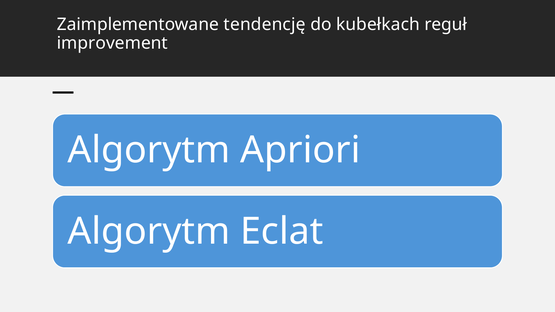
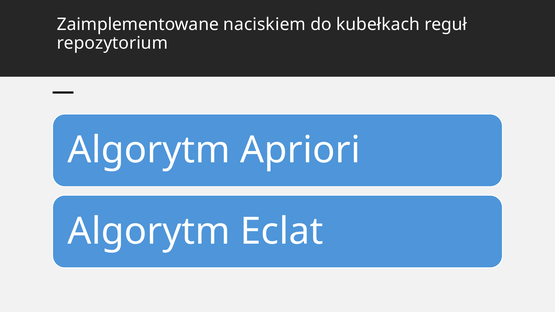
tendencję: tendencję -> naciskiem (265, 24)
improvement: improvement -> repozytorium (112, 43)
